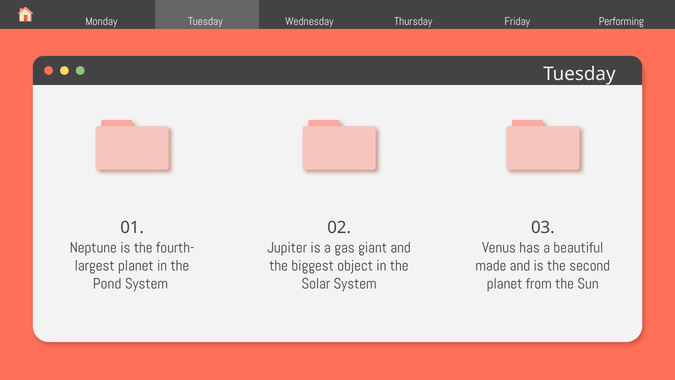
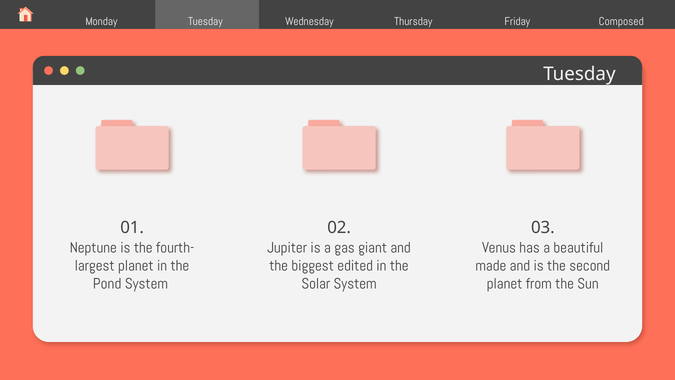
Performing: Performing -> Composed (621, 22)
object: object -> edited (355, 265)
